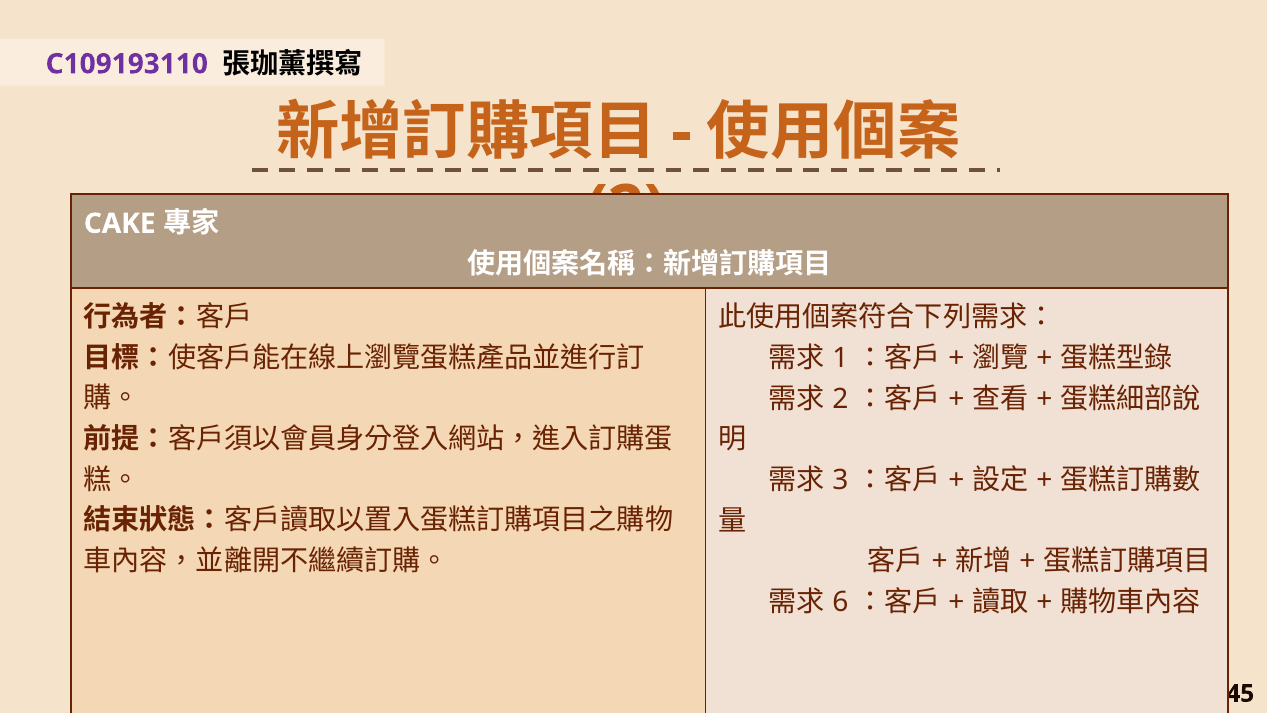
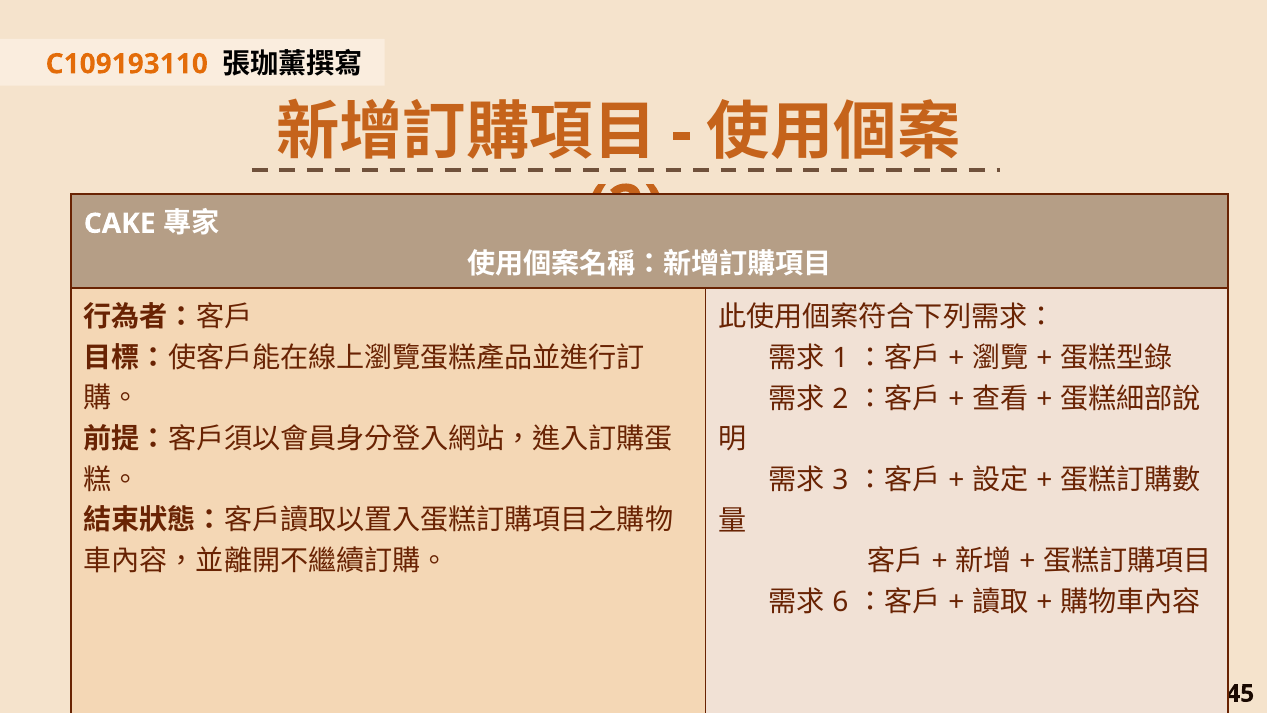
C109193110 colour: purple -> orange (127, 64)
